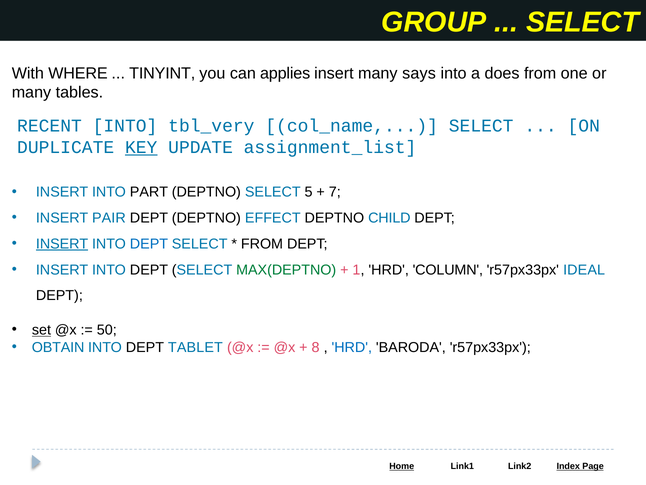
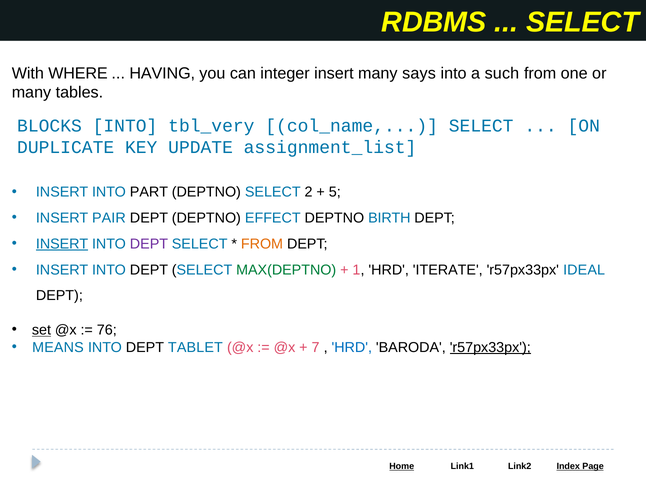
GROUP: GROUP -> RDBMS (434, 22)
TINYINT: TINYINT -> HAVING (162, 73)
applies: applies -> integer (285, 73)
does: does -> such (502, 73)
RECENT: RECENT -> BLOCKS (49, 126)
KEY underline: present -> none (141, 147)
5: 5 -> 2 (308, 192)
7: 7 -> 5 (335, 192)
CHILD: CHILD -> BIRTH (389, 218)
DEPT colour: blue -> purple (149, 244)
FROM colour: black -> orange (262, 244)
COLUMN: COLUMN -> ITERATE (448, 269)
50: 50 -> 76 (107, 330)
OBTAIN: OBTAIN -> MEANS (58, 347)
8: 8 -> 7 (316, 347)
r57px33px underline: none -> present (490, 347)
